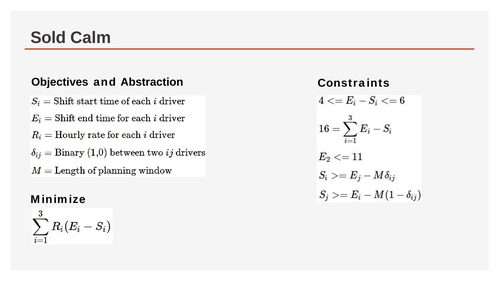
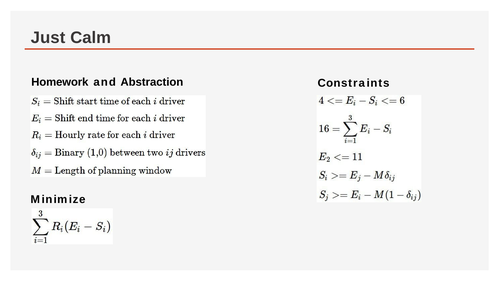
Sold: Sold -> Just (48, 38)
Objectives: Objectives -> Homework (60, 82)
